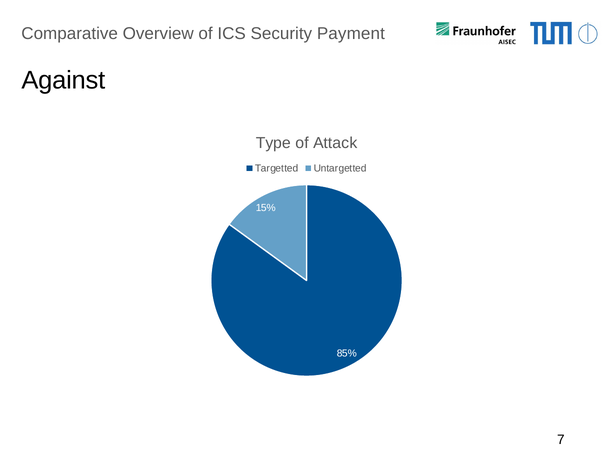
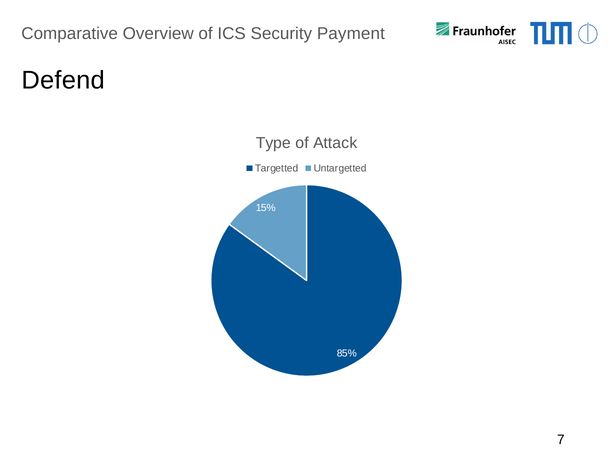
Against: Against -> Defend (63, 80)
